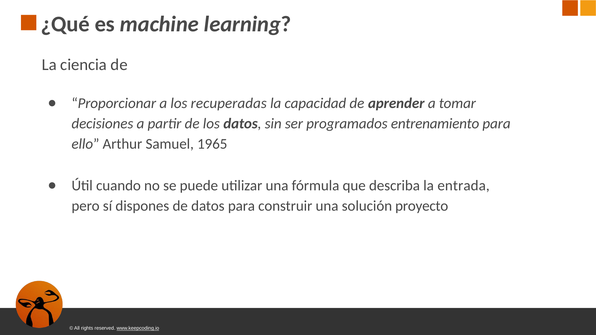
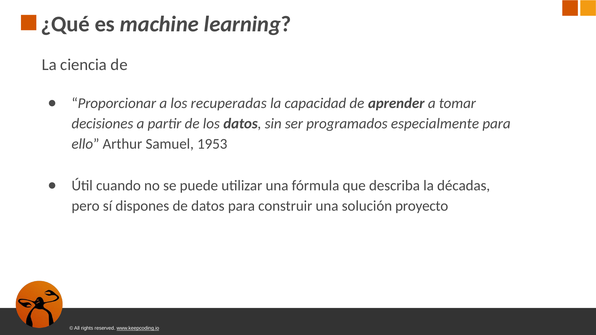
entrenamiento: entrenamiento -> especialmente (435, 124)
1965: 1965 -> 1953 (212, 144)
entrada: entrada -> décadas (464, 186)
